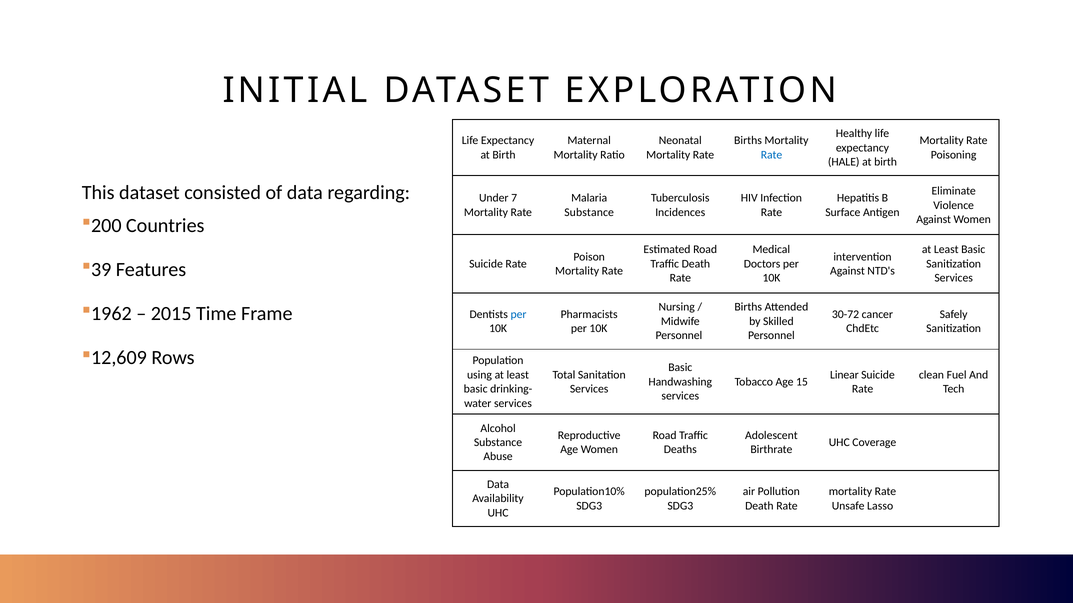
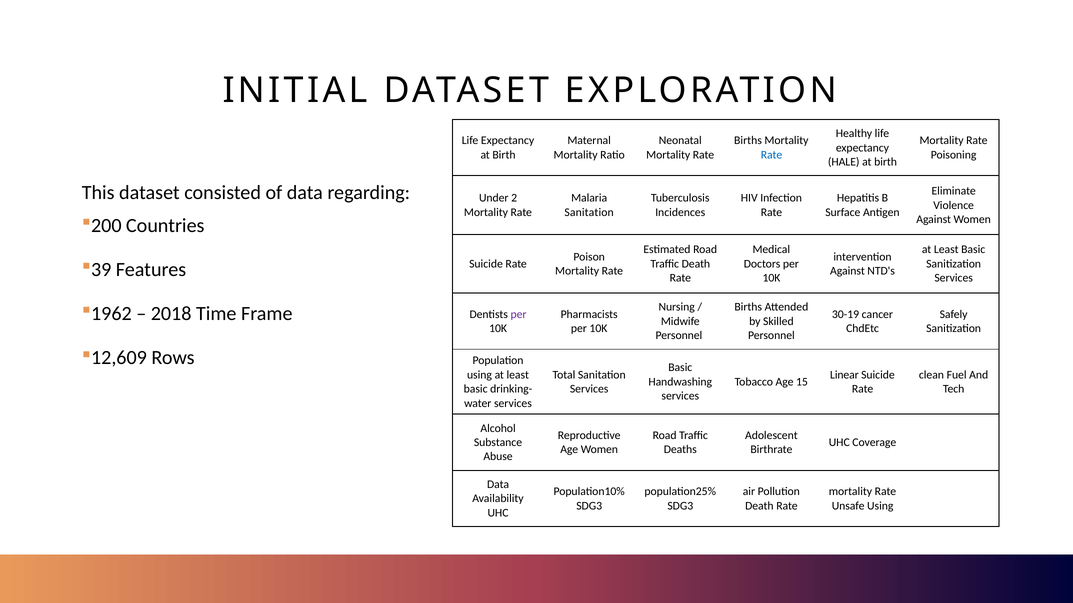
7: 7 -> 2 (514, 198)
Substance: Substance -> Sanitation (589, 212)
2015: 2015 -> 2018 (171, 314)
per colour: blue -> purple (519, 314)
30-72: 30-72 -> 30-19 (846, 314)
Unsafe Lasso: Lasso -> Using (880, 506)
